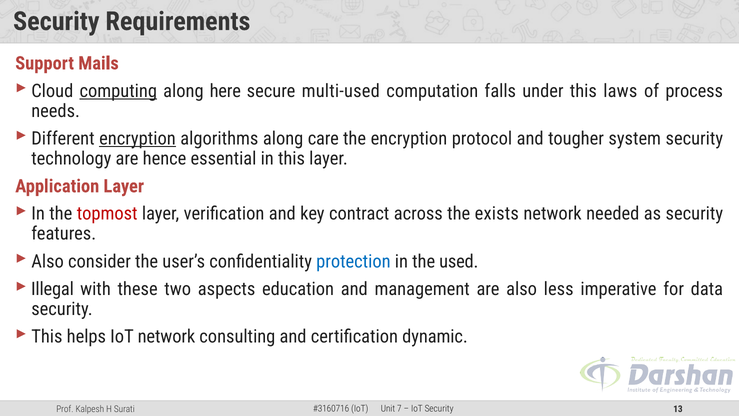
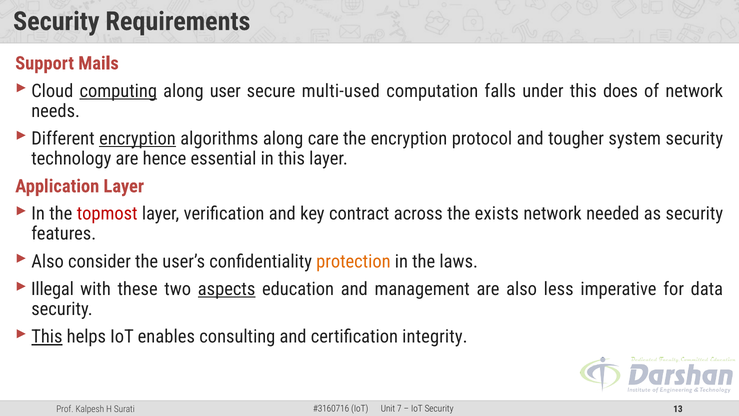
here: here -> user (225, 91)
laws: laws -> does (620, 91)
of process: process -> network (694, 91)
protection colour: blue -> orange (353, 261)
used: used -> laws (459, 261)
aspects underline: none -> present (227, 289)
This underline: none -> present (47, 337)
IoT network: network -> enables (166, 337)
dynamic: dynamic -> integrity (435, 337)
